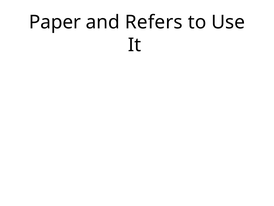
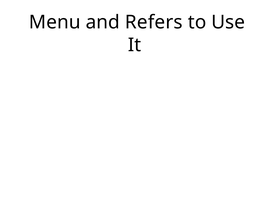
Paper: Paper -> Menu (55, 22)
